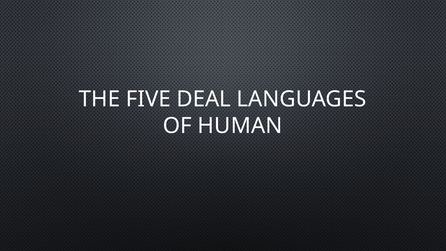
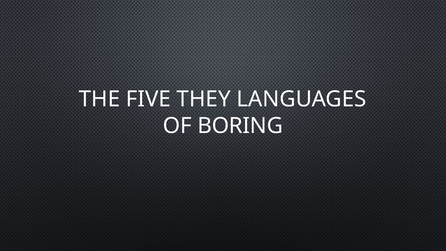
DEAL: DEAL -> THEY (204, 99)
HUMAN: HUMAN -> BORING (240, 126)
